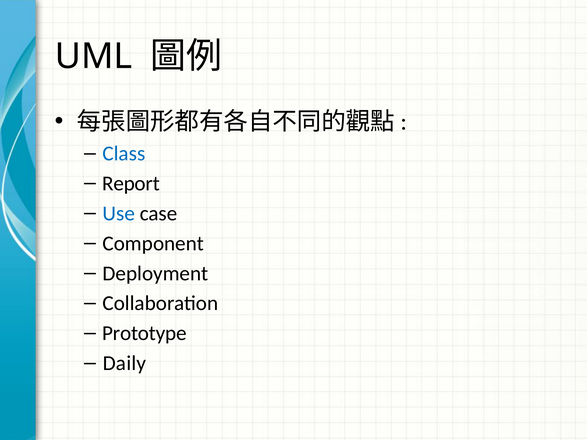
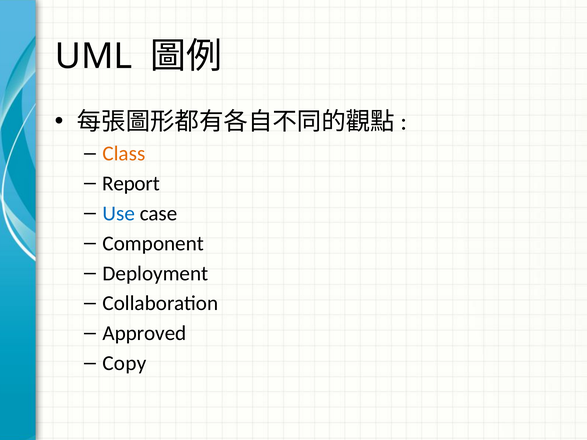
Class colour: blue -> orange (124, 154)
Prototype: Prototype -> Approved (144, 334)
Daily: Daily -> Copy (124, 364)
